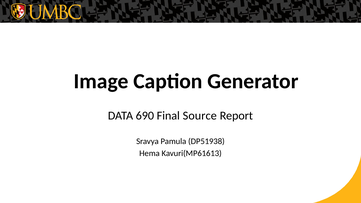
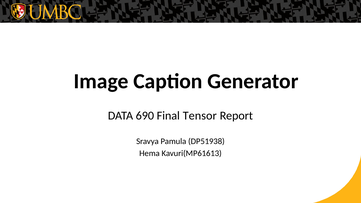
Source: Source -> Tensor (200, 116)
